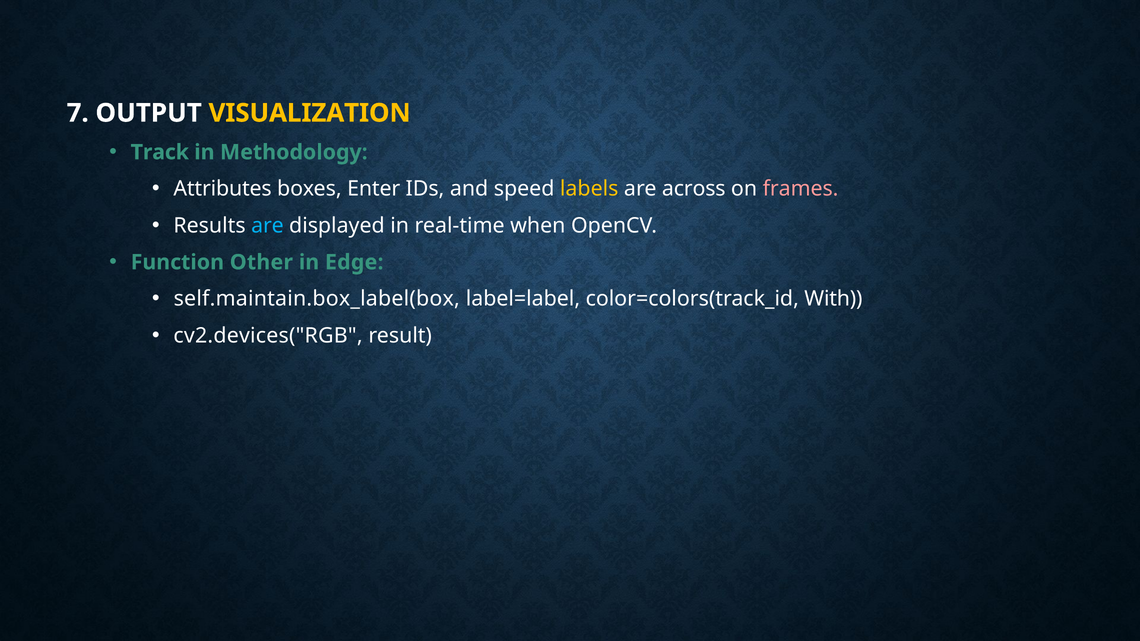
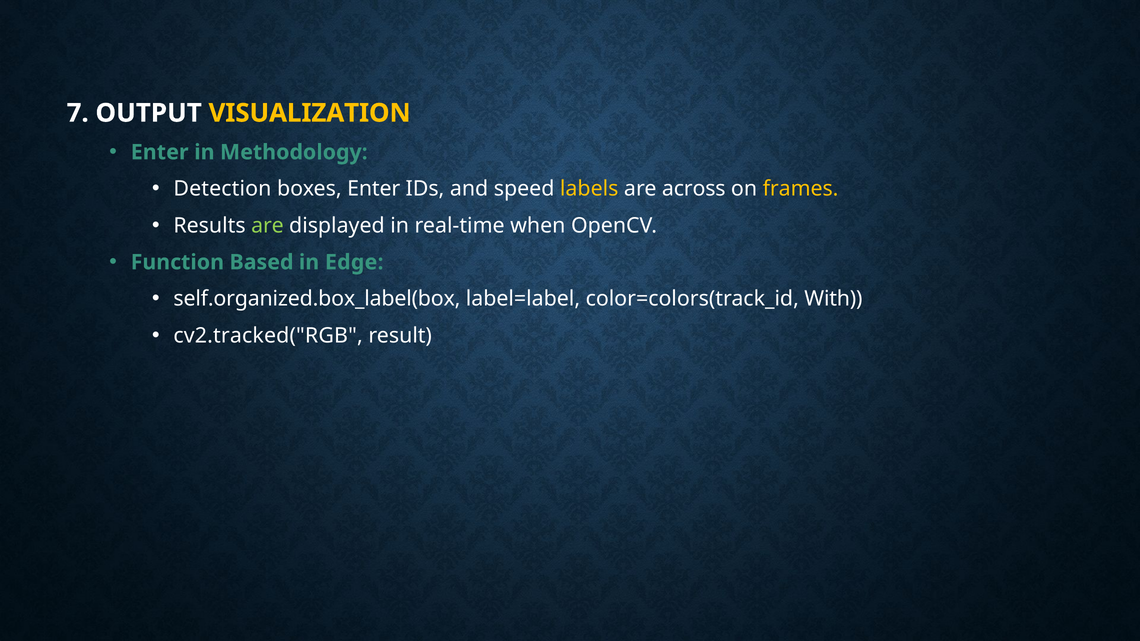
Track: Track -> Enter (160, 152)
Attributes: Attributes -> Detection (222, 189)
frames colour: pink -> yellow (801, 189)
are colour: light blue -> light green (267, 226)
Other: Other -> Based (262, 262)
self.maintain.box_label(box: self.maintain.box_label(box -> self.organized.box_label(box (317, 299)
cv2.devices("RGB: cv2.devices("RGB -> cv2.tracked("RGB (268, 336)
